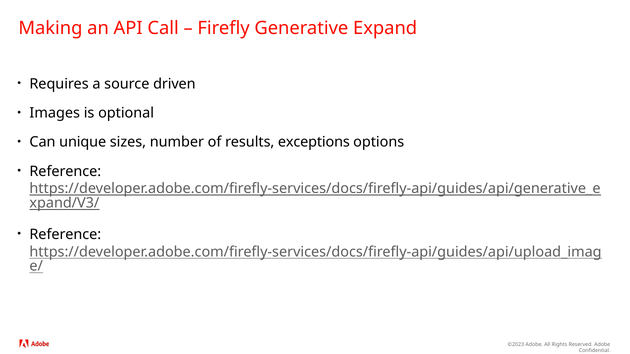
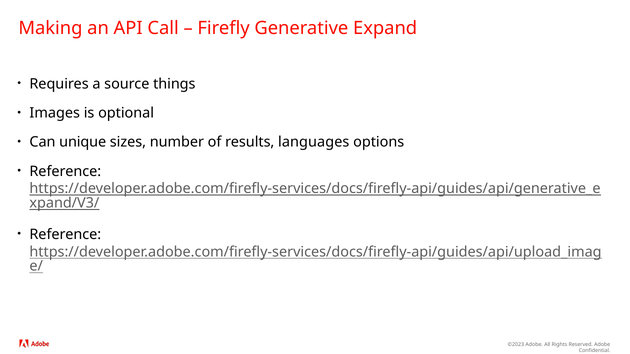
driven: driven -> things (174, 84)
exceptions: exceptions -> languages (314, 142)
